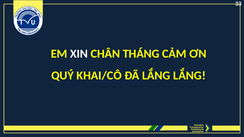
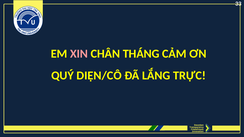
XIN colour: white -> pink (79, 54)
KHAI/CÔ: KHAI/CÔ -> DIỆN/CÔ (99, 76)
LẮNG LẮNG: LẮNG -> TRỰC (189, 76)
